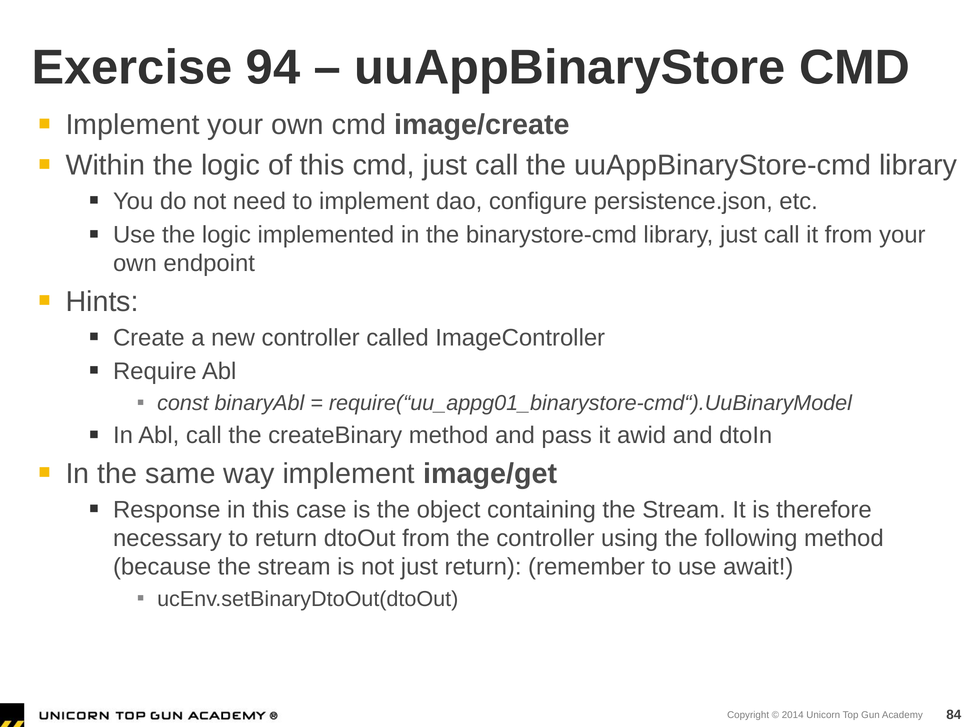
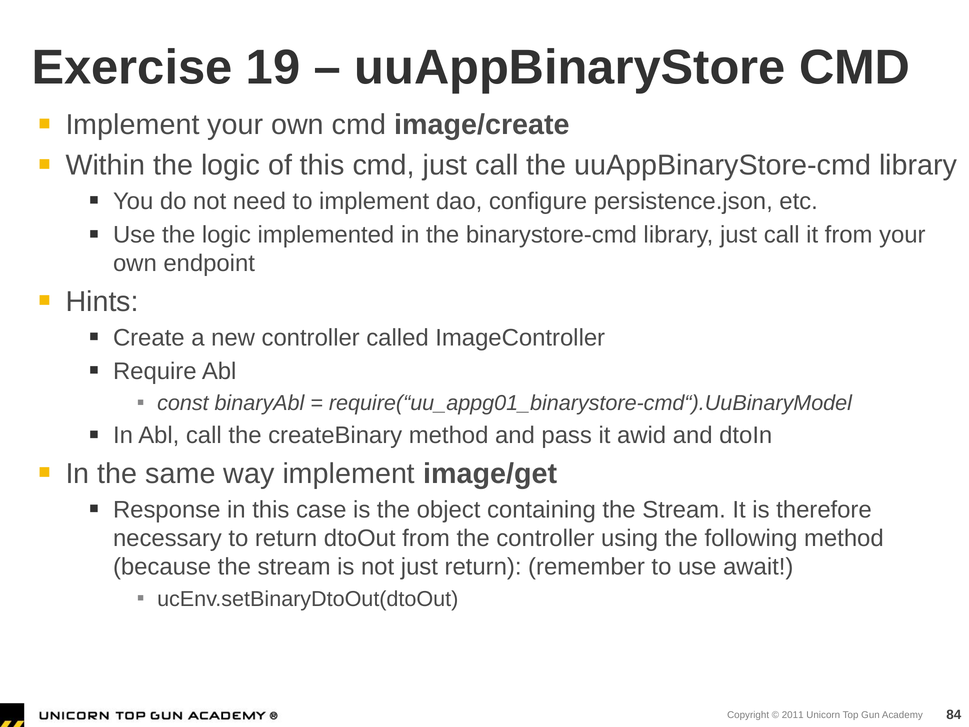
94: 94 -> 19 (273, 67)
2014: 2014 -> 2011 (793, 715)
